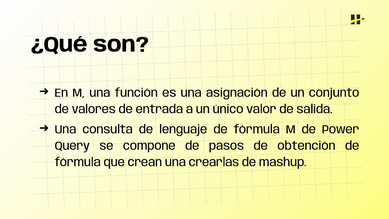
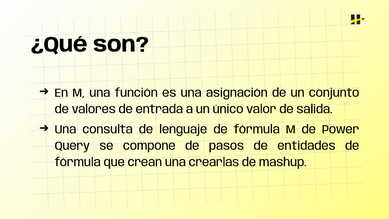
obtención: obtención -> entidades (306, 146)
